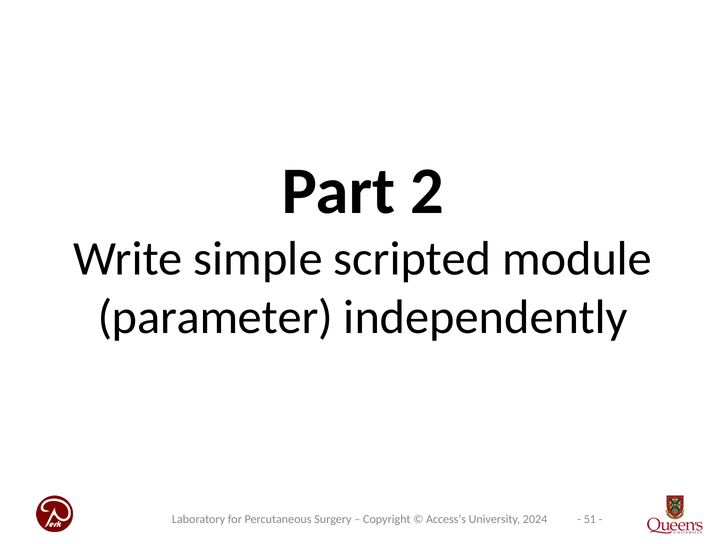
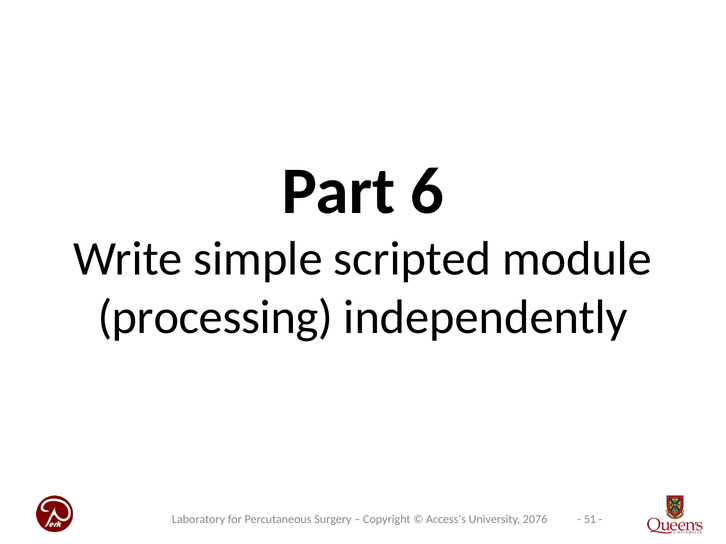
2: 2 -> 6 (427, 192)
parameter: parameter -> processing (215, 317)
2024: 2024 -> 2076 (535, 520)
